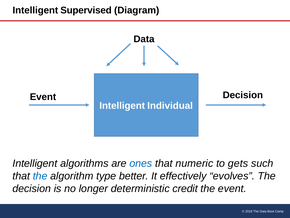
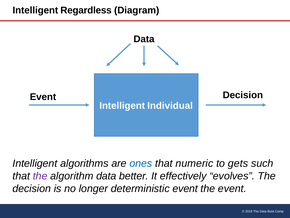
Supervised: Supervised -> Regardless (86, 10)
the colour: blue -> purple (40, 176)
algorithm type: type -> data (106, 176)
deterministic credit: credit -> event (185, 188)
